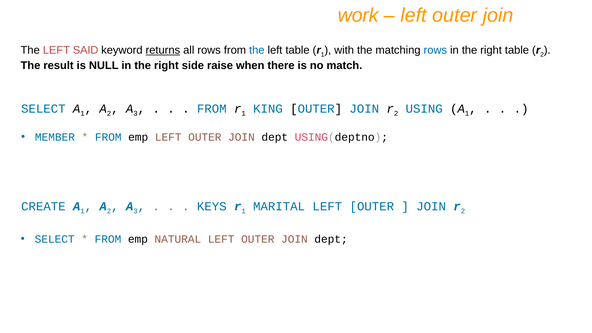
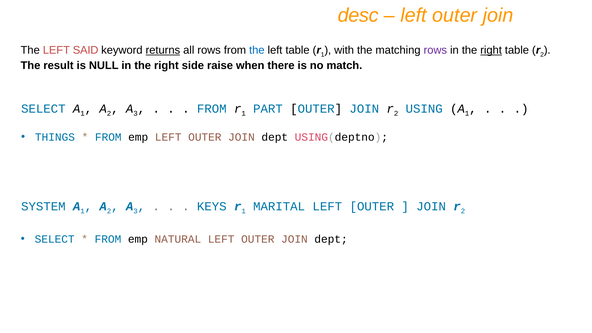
work: work -> desc (358, 15)
rows colour: blue -> purple (435, 50)
right underline: none -> present (491, 50)
KING: KING -> PART (268, 109)
MEMBER: MEMBER -> THINGS (55, 137)
CREATE: CREATE -> SYSTEM (43, 206)
